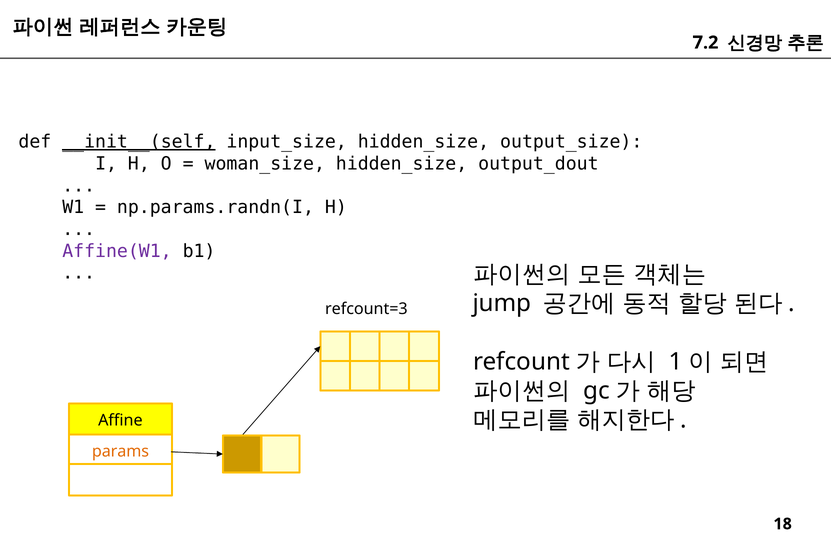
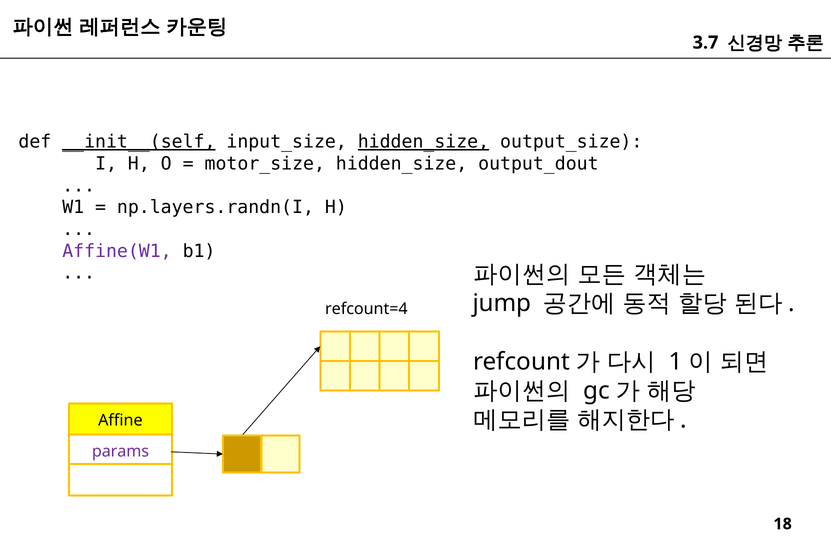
7.2: 7.2 -> 3.7 (706, 43)
hidden_size underline: none -> present (423, 142)
woman_size: woman_size -> motor_size (265, 164)
np.params.randn(I: np.params.randn(I -> np.layers.randn(I (215, 207)
refcount=3: refcount=3 -> refcount=4 (366, 309)
params colour: orange -> purple (120, 451)
